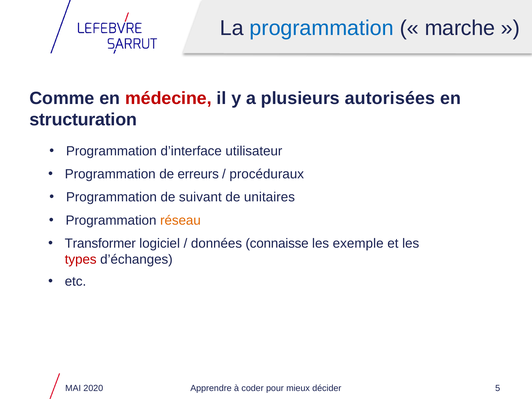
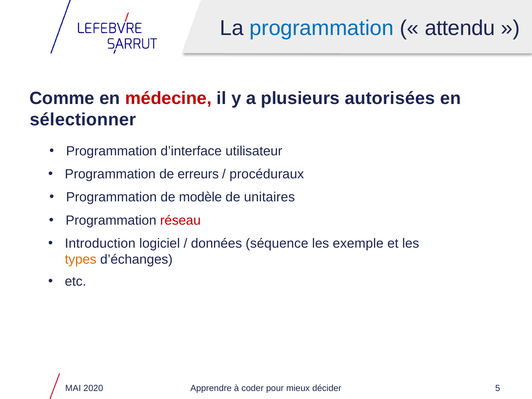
marche: marche -> attendu (460, 28)
structuration: structuration -> sélectionner (83, 120)
suivant: suivant -> modèle (200, 197)
réseau colour: orange -> red (180, 221)
Transformer: Transformer -> Introduction (100, 244)
connaisse: connaisse -> séquence (277, 244)
types colour: red -> orange (81, 260)
